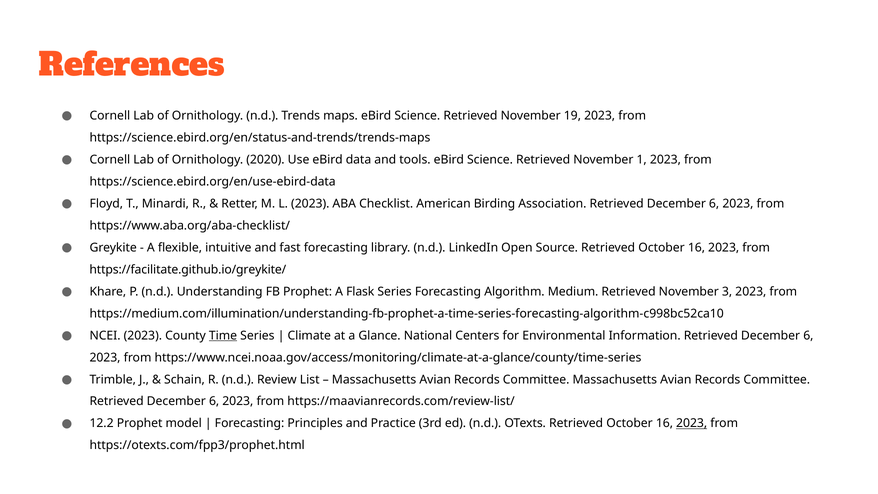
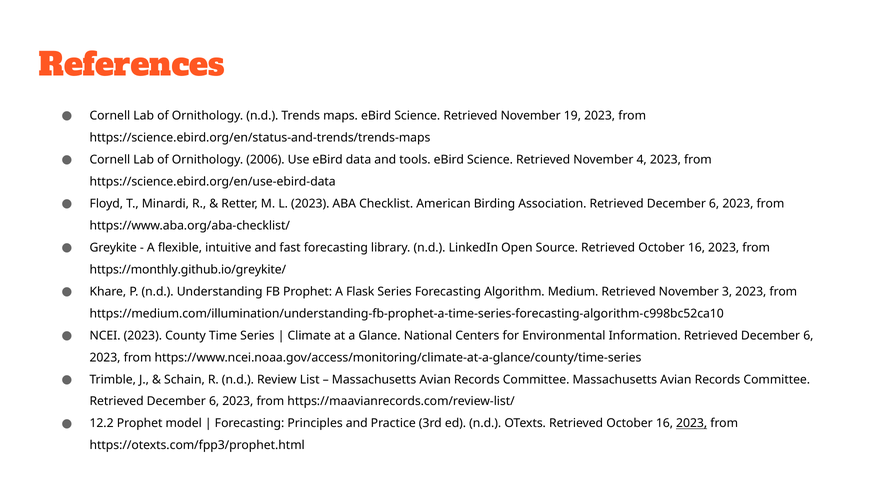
2020: 2020 -> 2006 (265, 160)
1: 1 -> 4 (642, 160)
https://facilitate.github.io/greykite/: https://facilitate.github.io/greykite/ -> https://monthly.github.io/greykite/ (188, 269)
Time underline: present -> none (223, 335)
